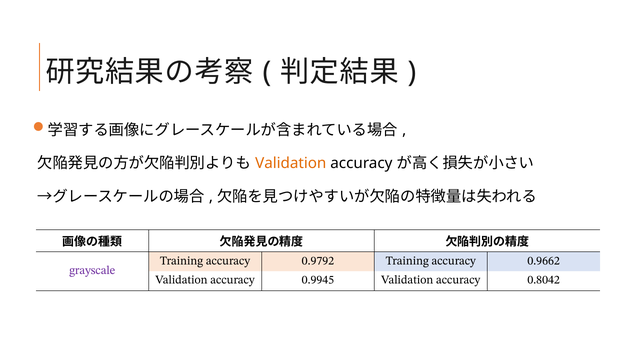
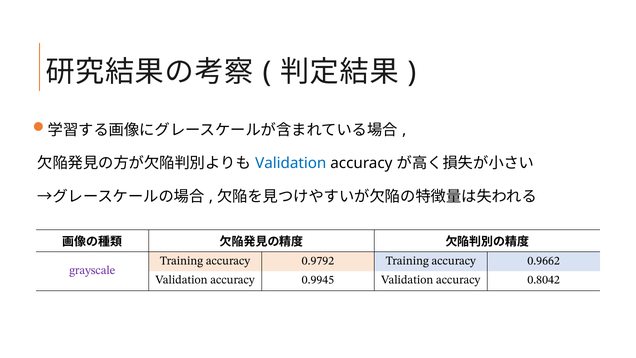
Validation colour: orange -> blue (291, 163)
